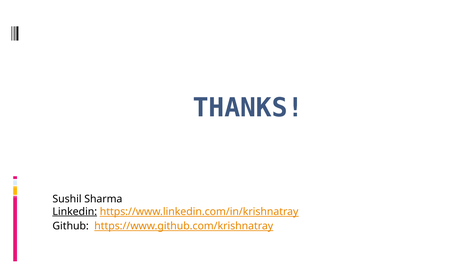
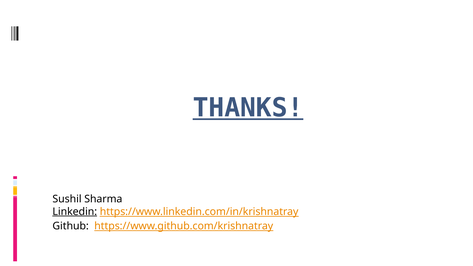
THANKS underline: none -> present (248, 108)
